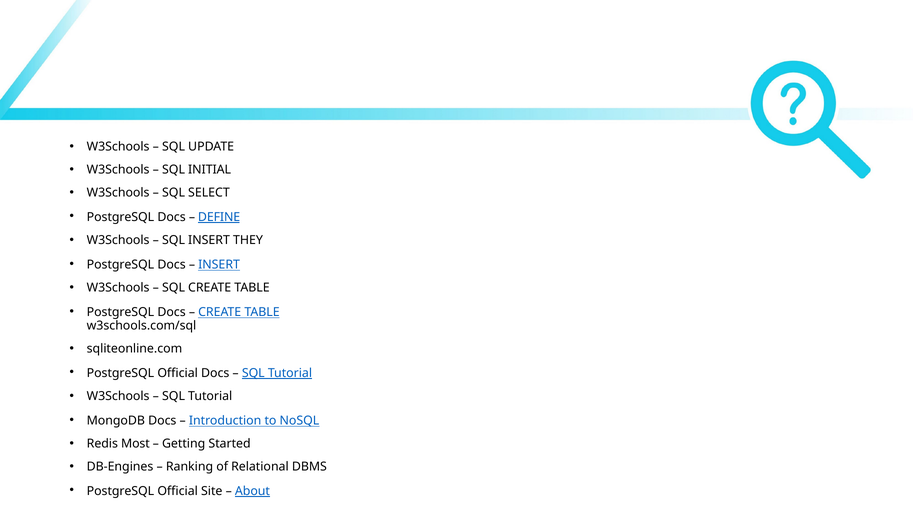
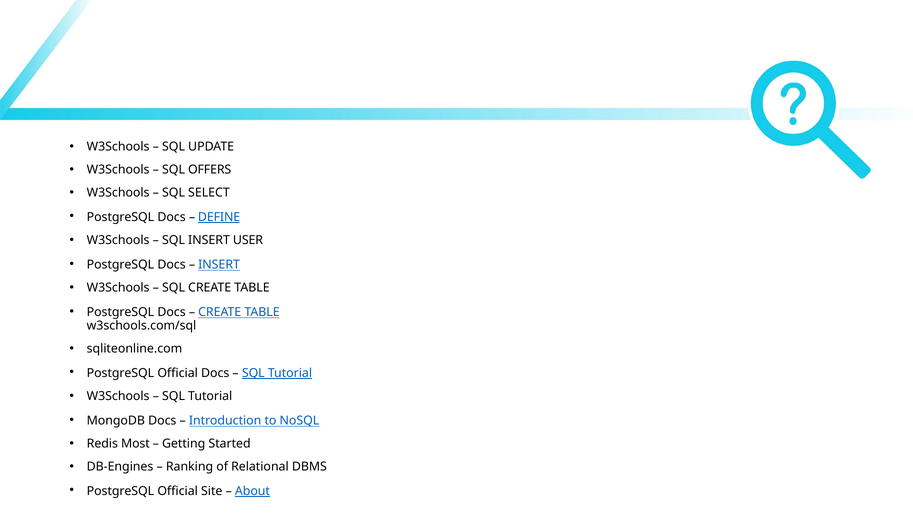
INITIAL: INITIAL -> OFFERS (210, 170)
THEY: THEY -> USER (248, 240)
